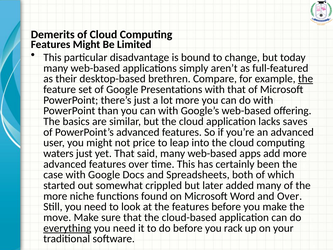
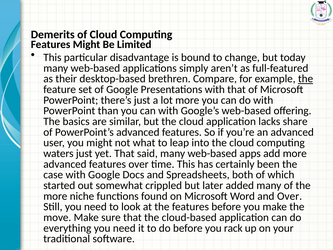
saves: saves -> share (295, 121)
price: price -> what (144, 143)
everything underline: present -> none (67, 228)
